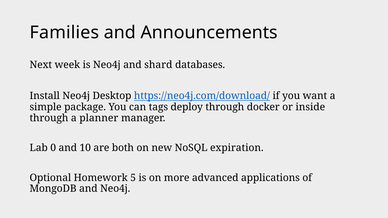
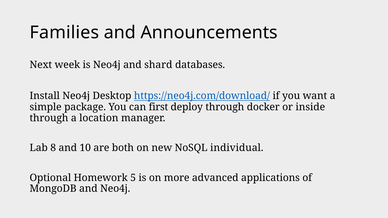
tags: tags -> first (158, 107)
planner: planner -> location (99, 118)
0: 0 -> 8 (53, 148)
expiration: expiration -> individual (237, 148)
